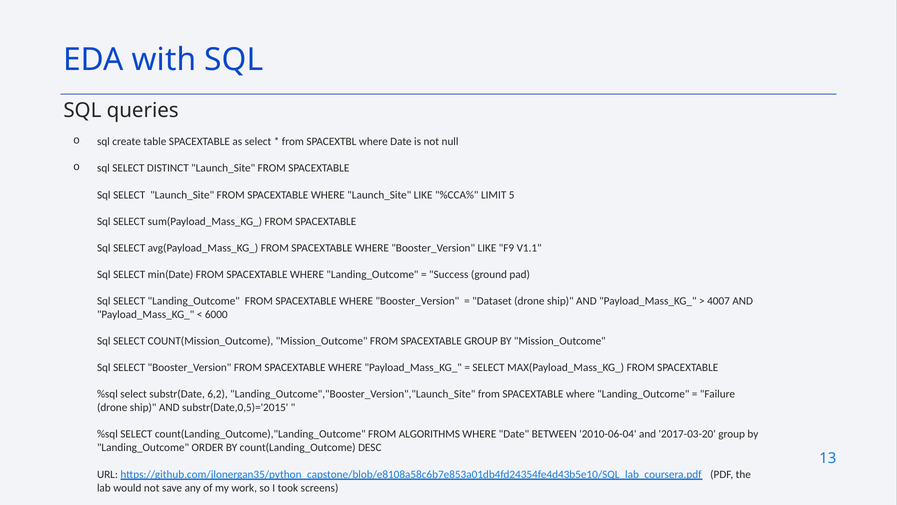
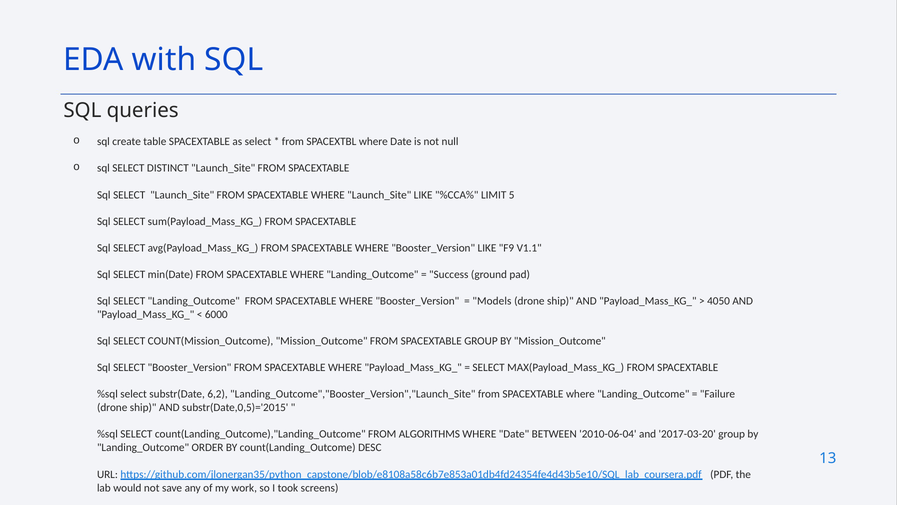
Dataset: Dataset -> Models (492, 301)
4007: 4007 -> 4050 (719, 301)
